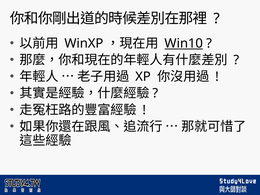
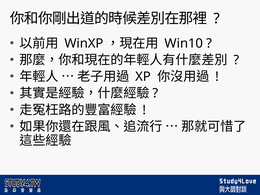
Win10 underline: present -> none (184, 43)
